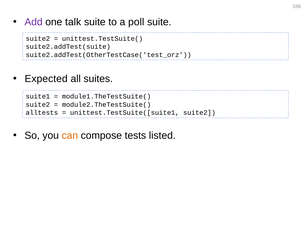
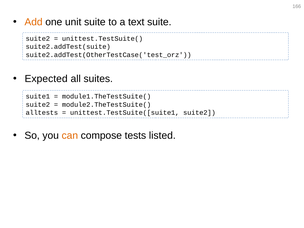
Add colour: purple -> orange (34, 22)
talk: talk -> unit (73, 22)
poll: poll -> text (136, 22)
